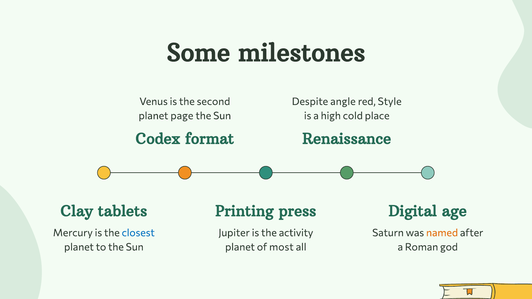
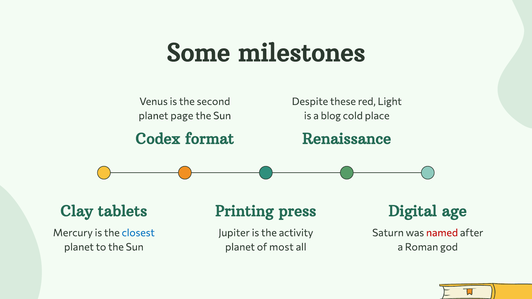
angle: angle -> these (343, 102)
Style: Style -> Light (390, 102)
high: high -> blog (331, 116)
named colour: orange -> red (442, 233)
